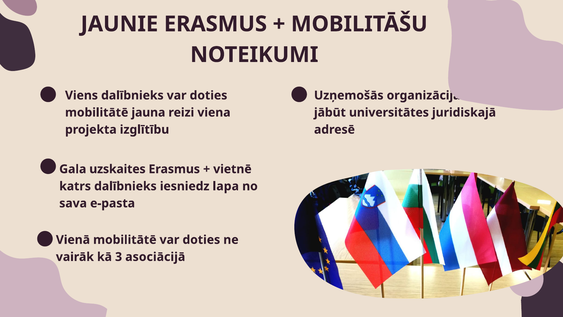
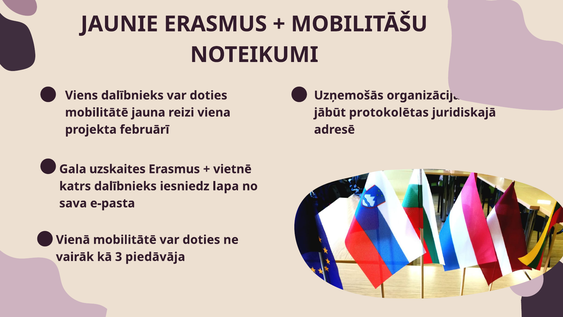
universitātes: universitātes -> protokolētas (389, 112)
izglītību: izglītību -> februārī (145, 129)
asociācijā: asociācijā -> piedāvāja (155, 257)
